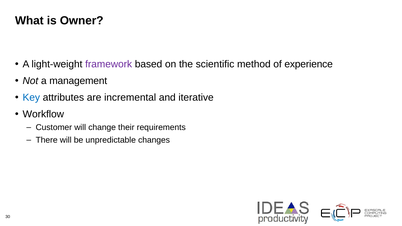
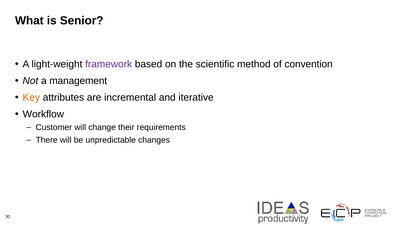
Owner: Owner -> Senior (82, 21)
experience: experience -> convention (309, 64)
Key colour: blue -> orange (31, 98)
